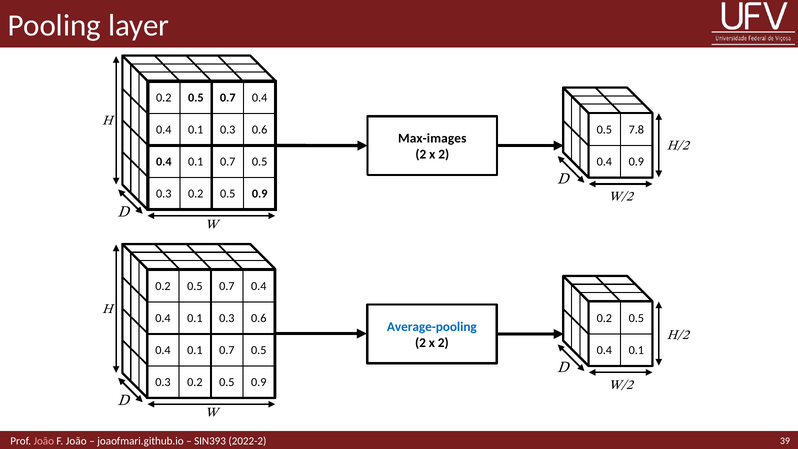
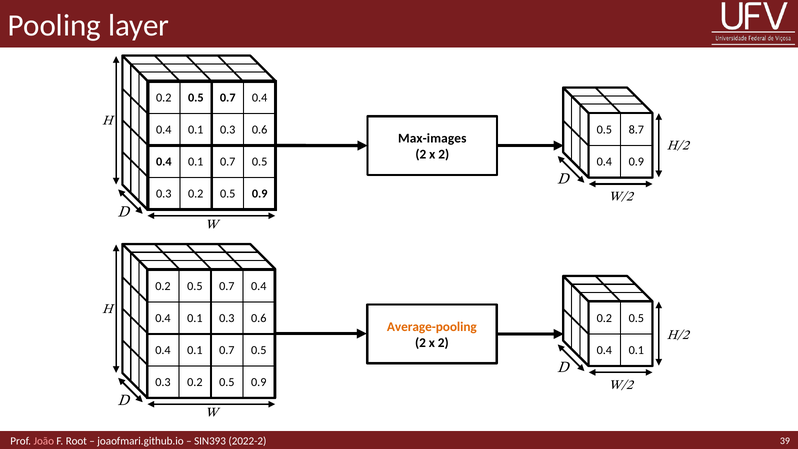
7.8: 7.8 -> 8.7 (636, 130)
Average-pooling colour: blue -> orange (432, 327)
F João: João -> Root (76, 441)
